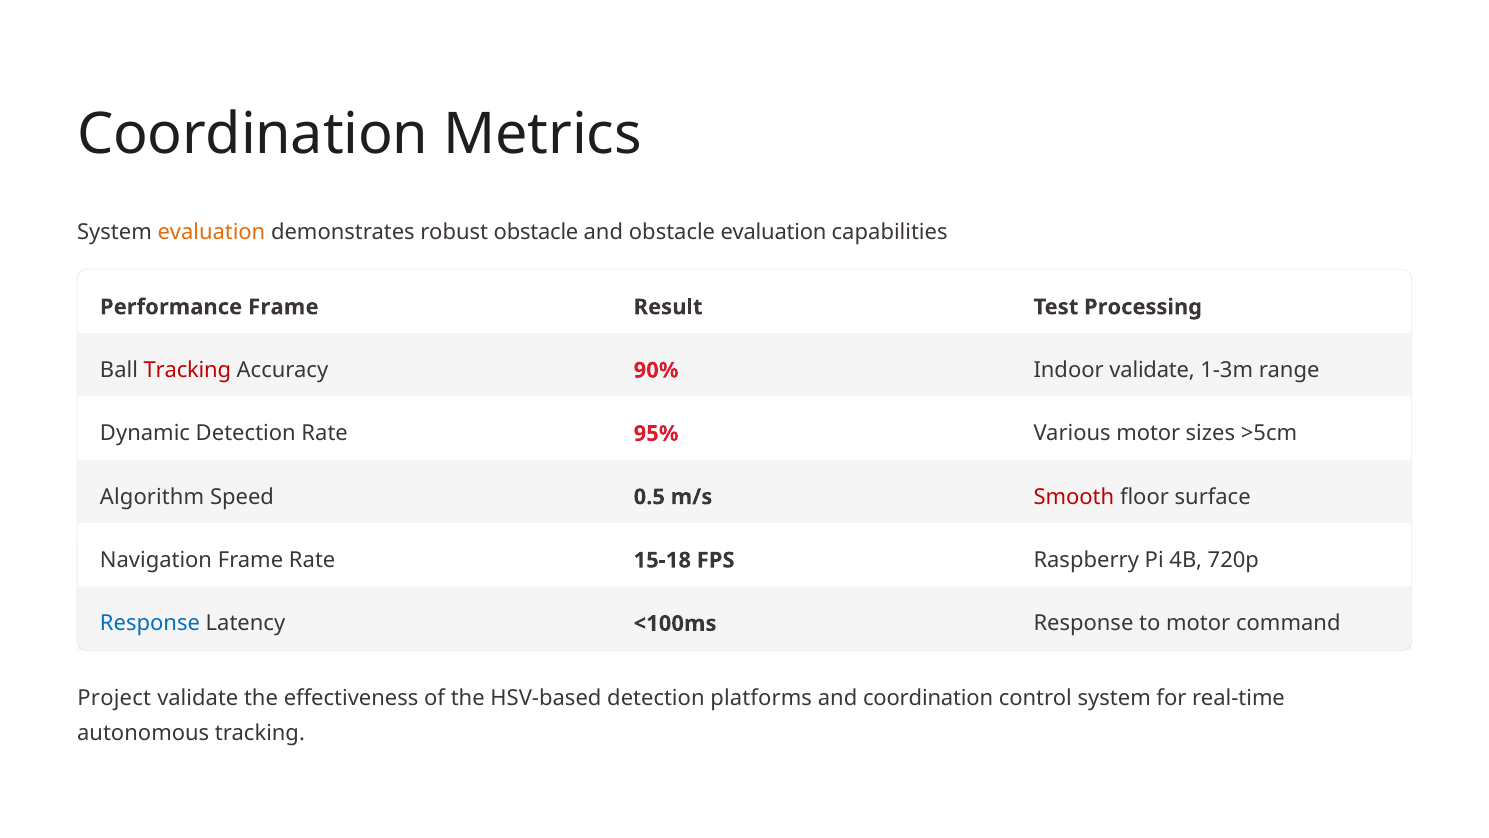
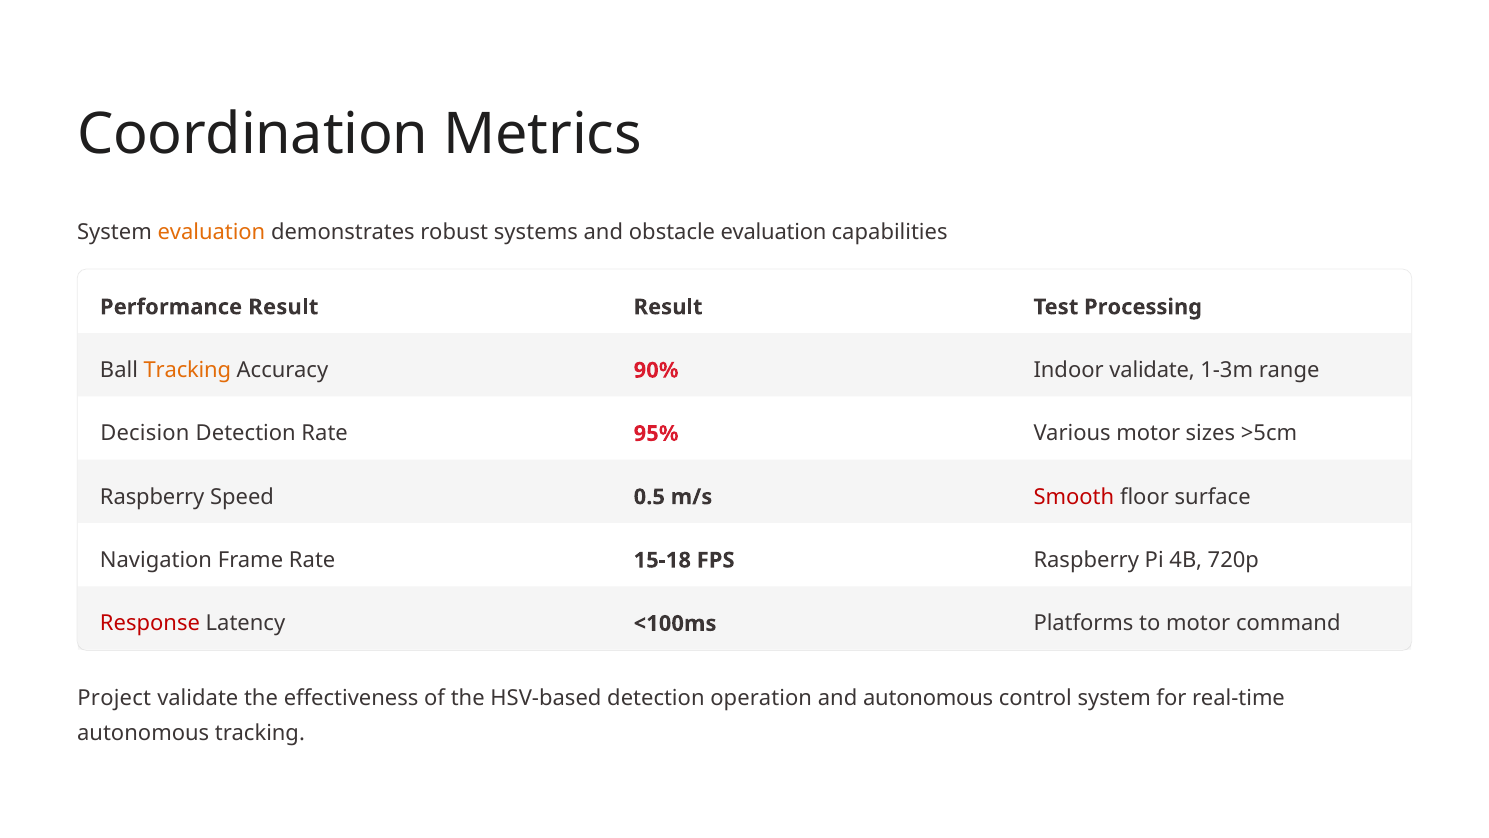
robust obstacle: obstacle -> systems (536, 232)
Performance Frame: Frame -> Result (283, 307)
Tracking colour: red -> orange (187, 370)
Dynamic: Dynamic -> Decision (145, 433)
Algorithm: Algorithm -> Raspberry (152, 497)
Response colour: blue -> red (150, 623)
<100ms Response: Response -> Platforms (1083, 623)
platforms: platforms -> operation (761, 698)
and coordination: coordination -> autonomous (928, 698)
